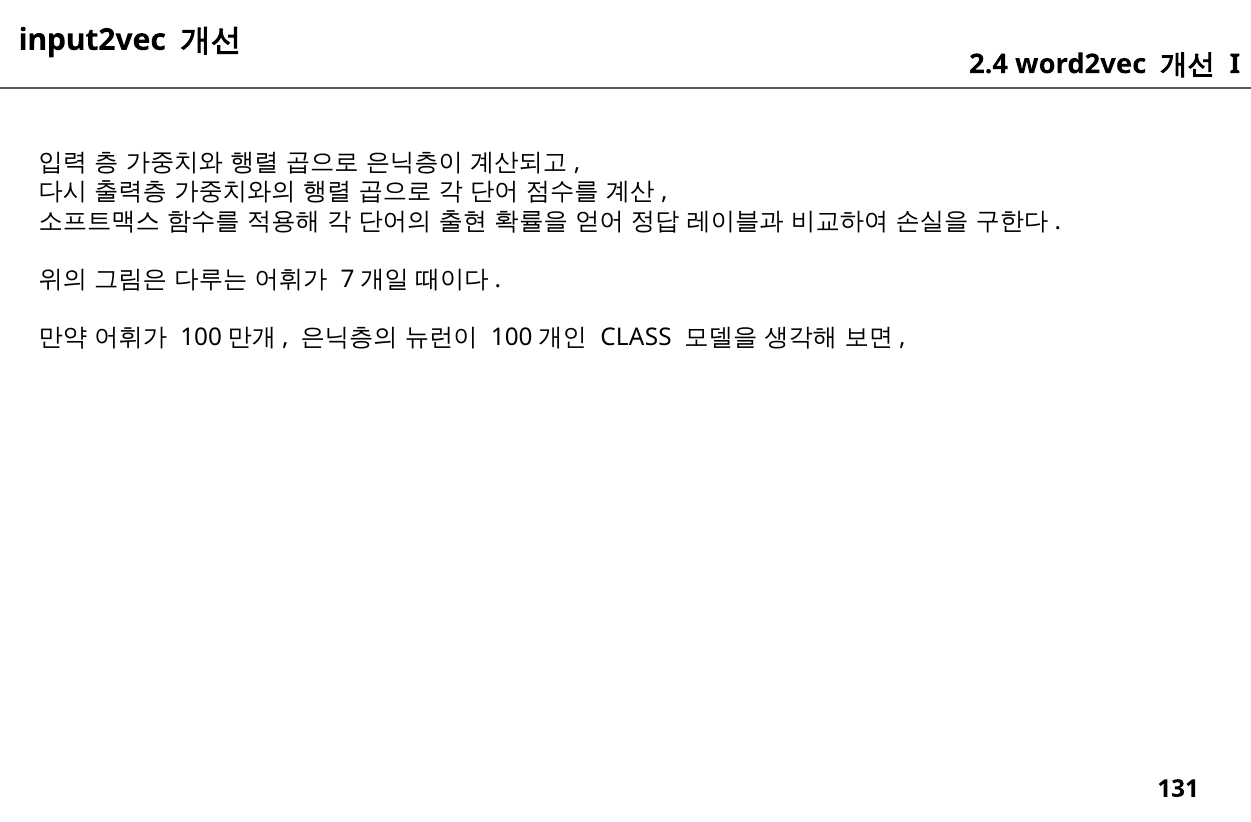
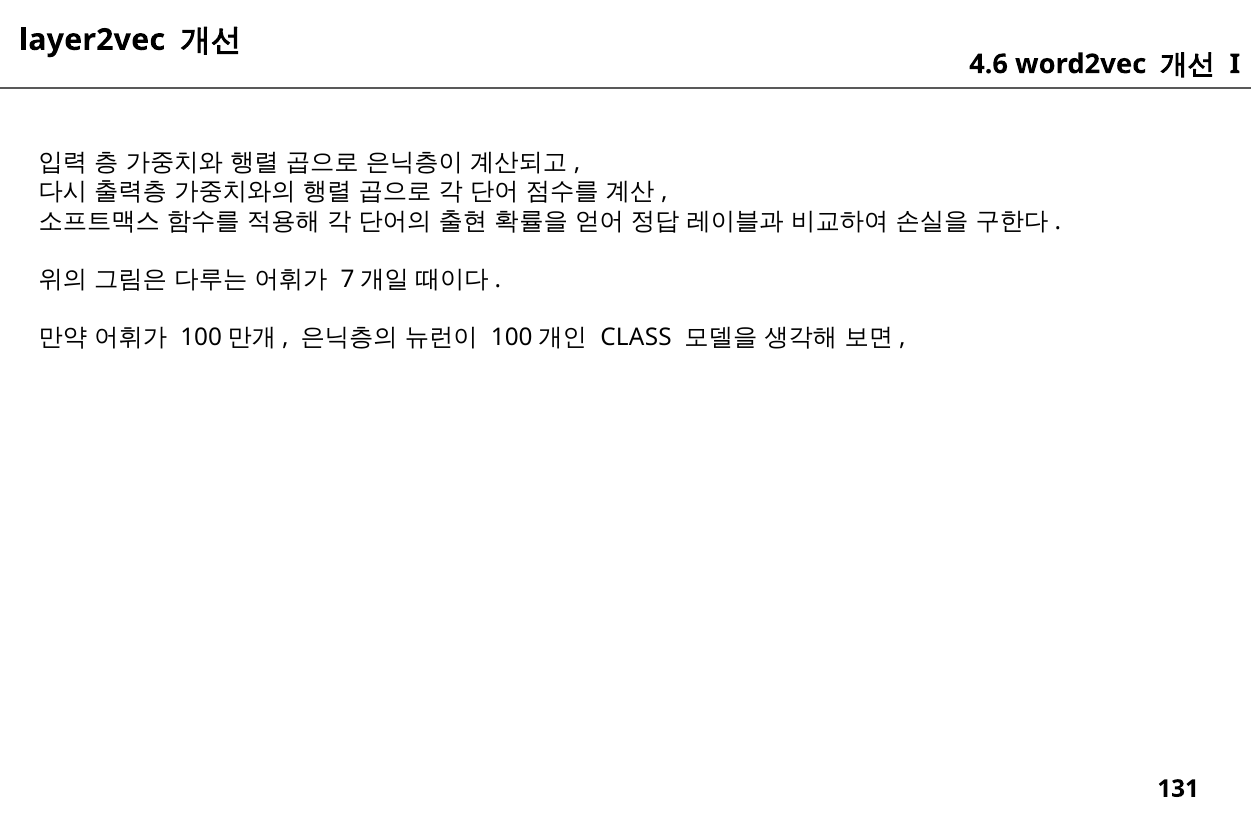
input2vec: input2vec -> layer2vec (92, 40)
2.4: 2.4 -> 4.6 (989, 64)
